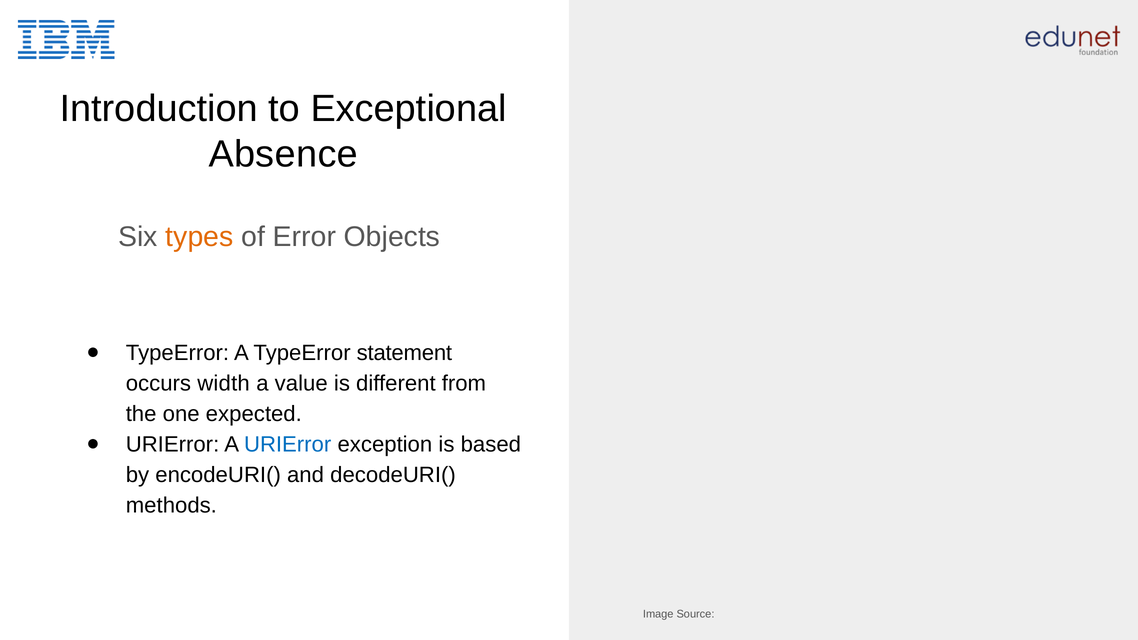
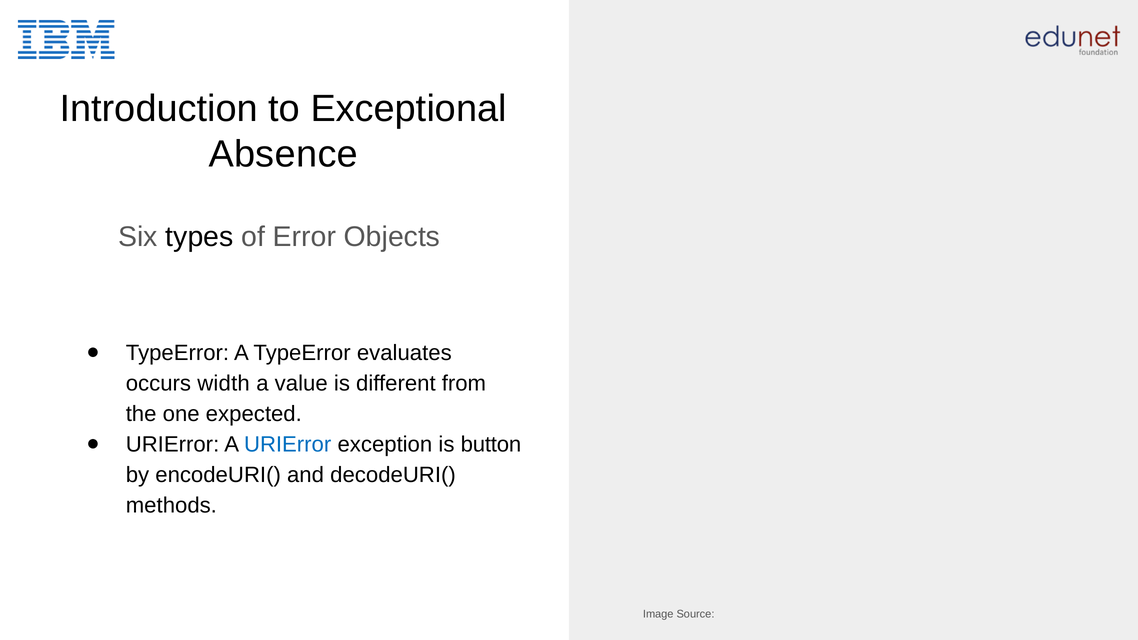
types colour: orange -> black (199, 237)
statement: statement -> evaluates (404, 353)
based: based -> button (491, 444)
